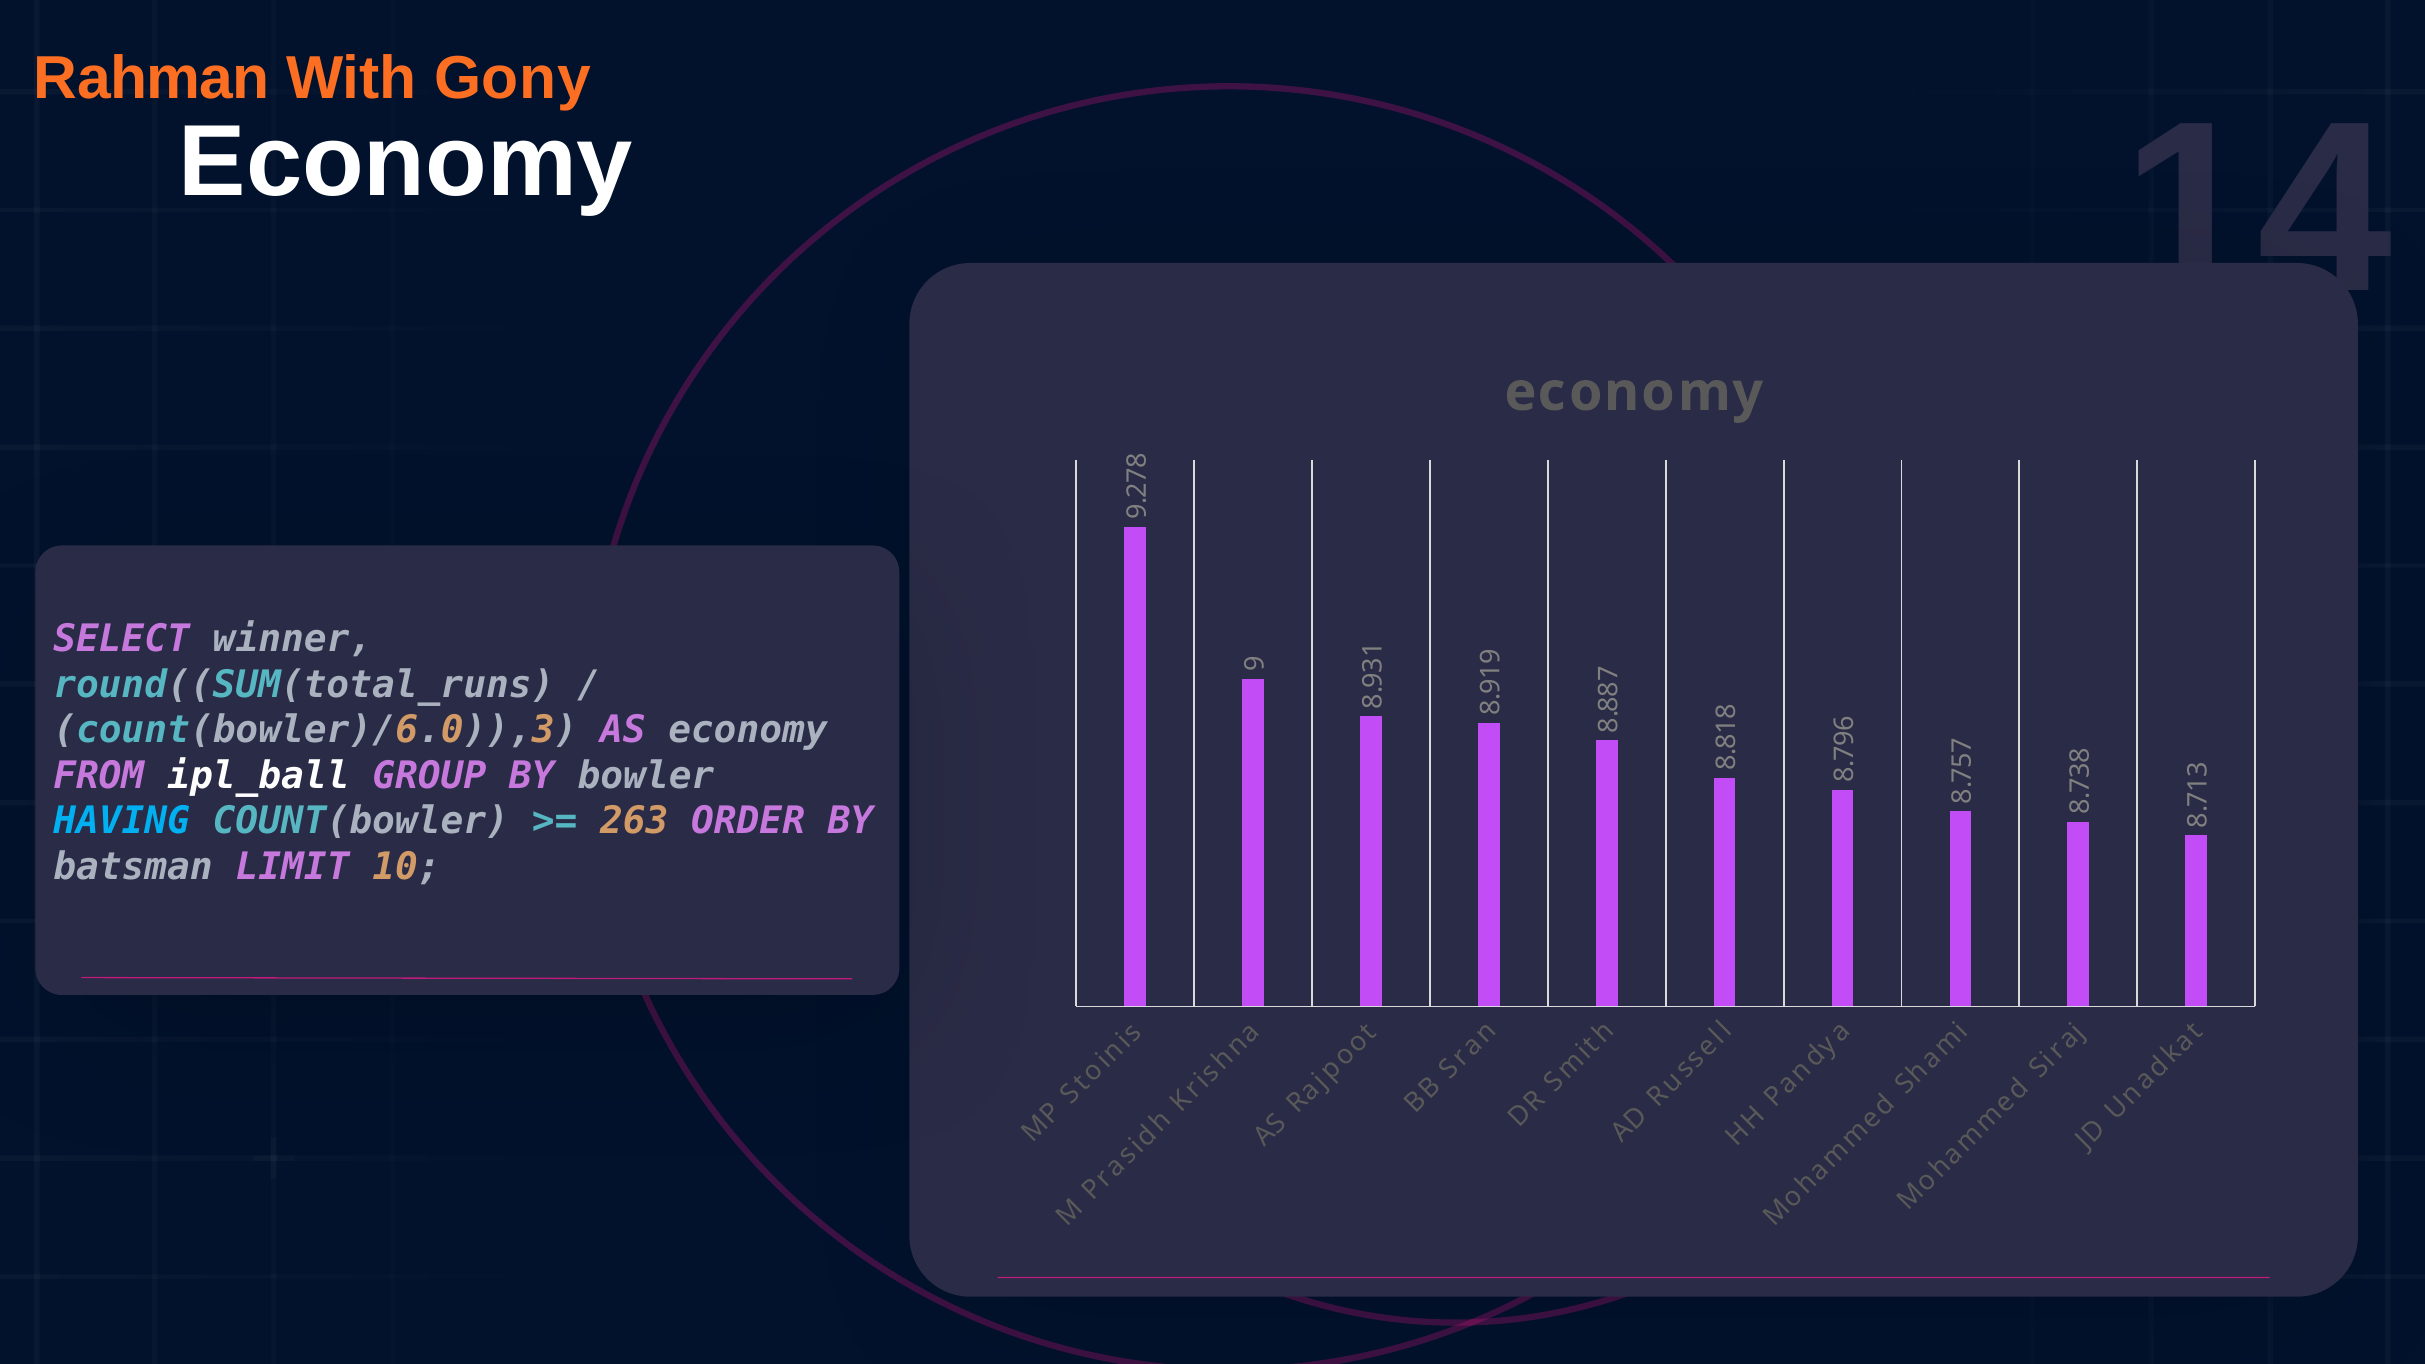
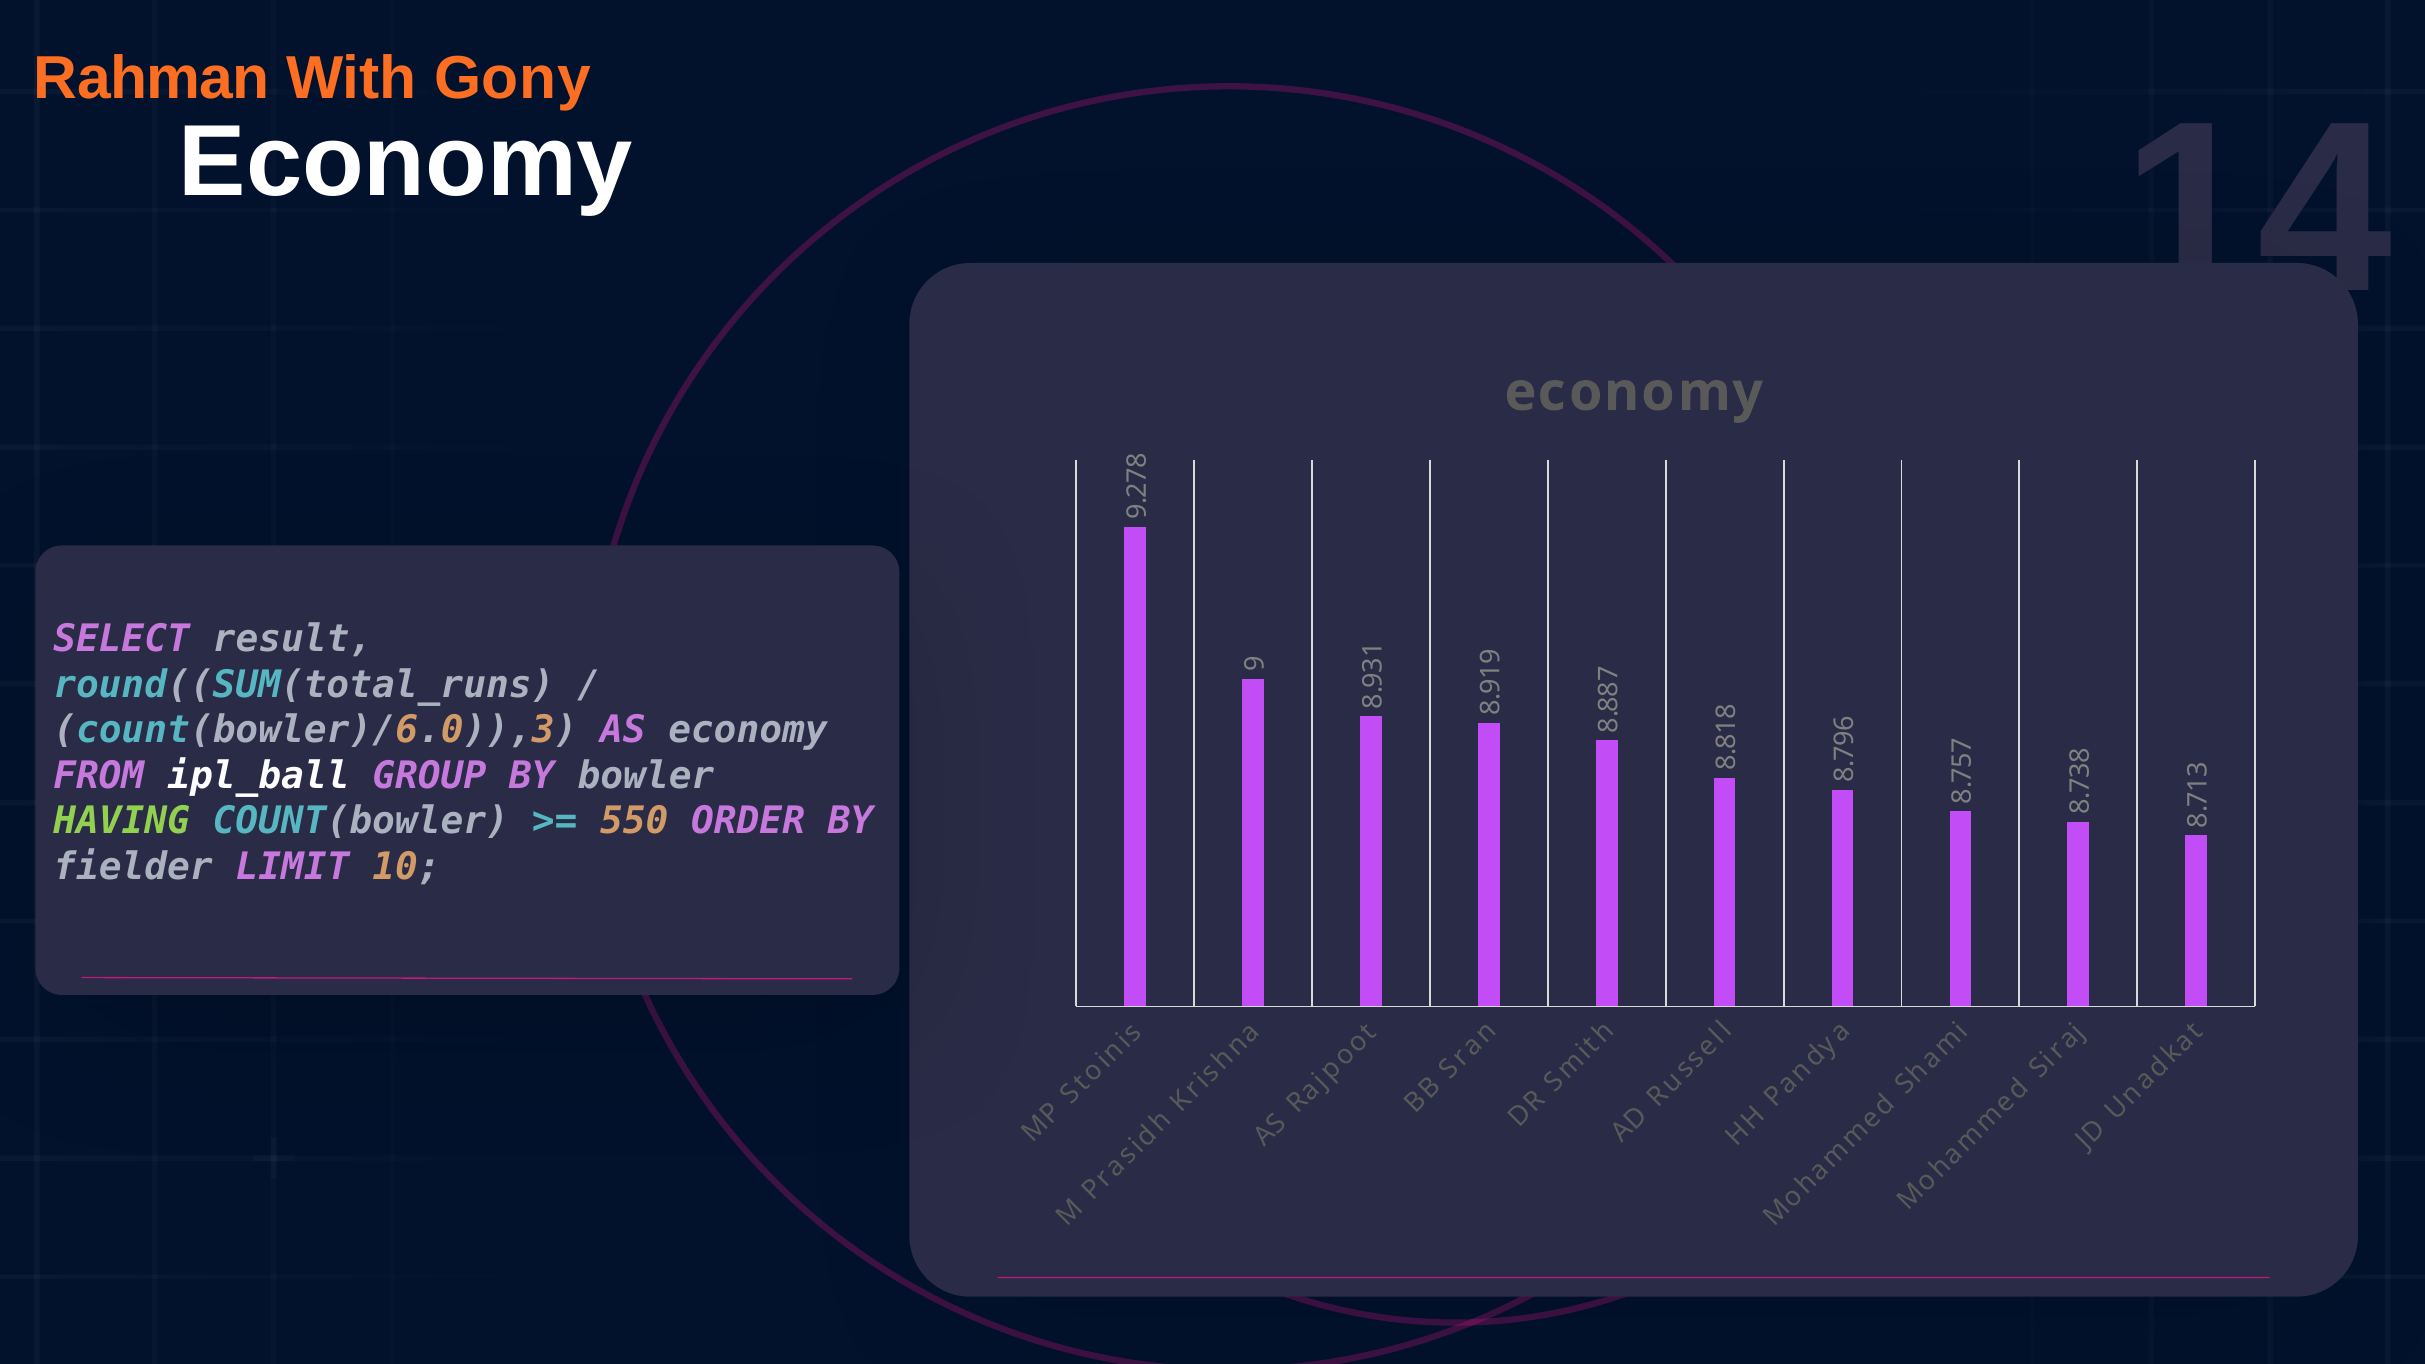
winner: winner -> result (292, 639)
HAVING colour: light blue -> light green (122, 821)
263: 263 -> 550 (634, 821)
batsman: batsman -> fielder (133, 867)
